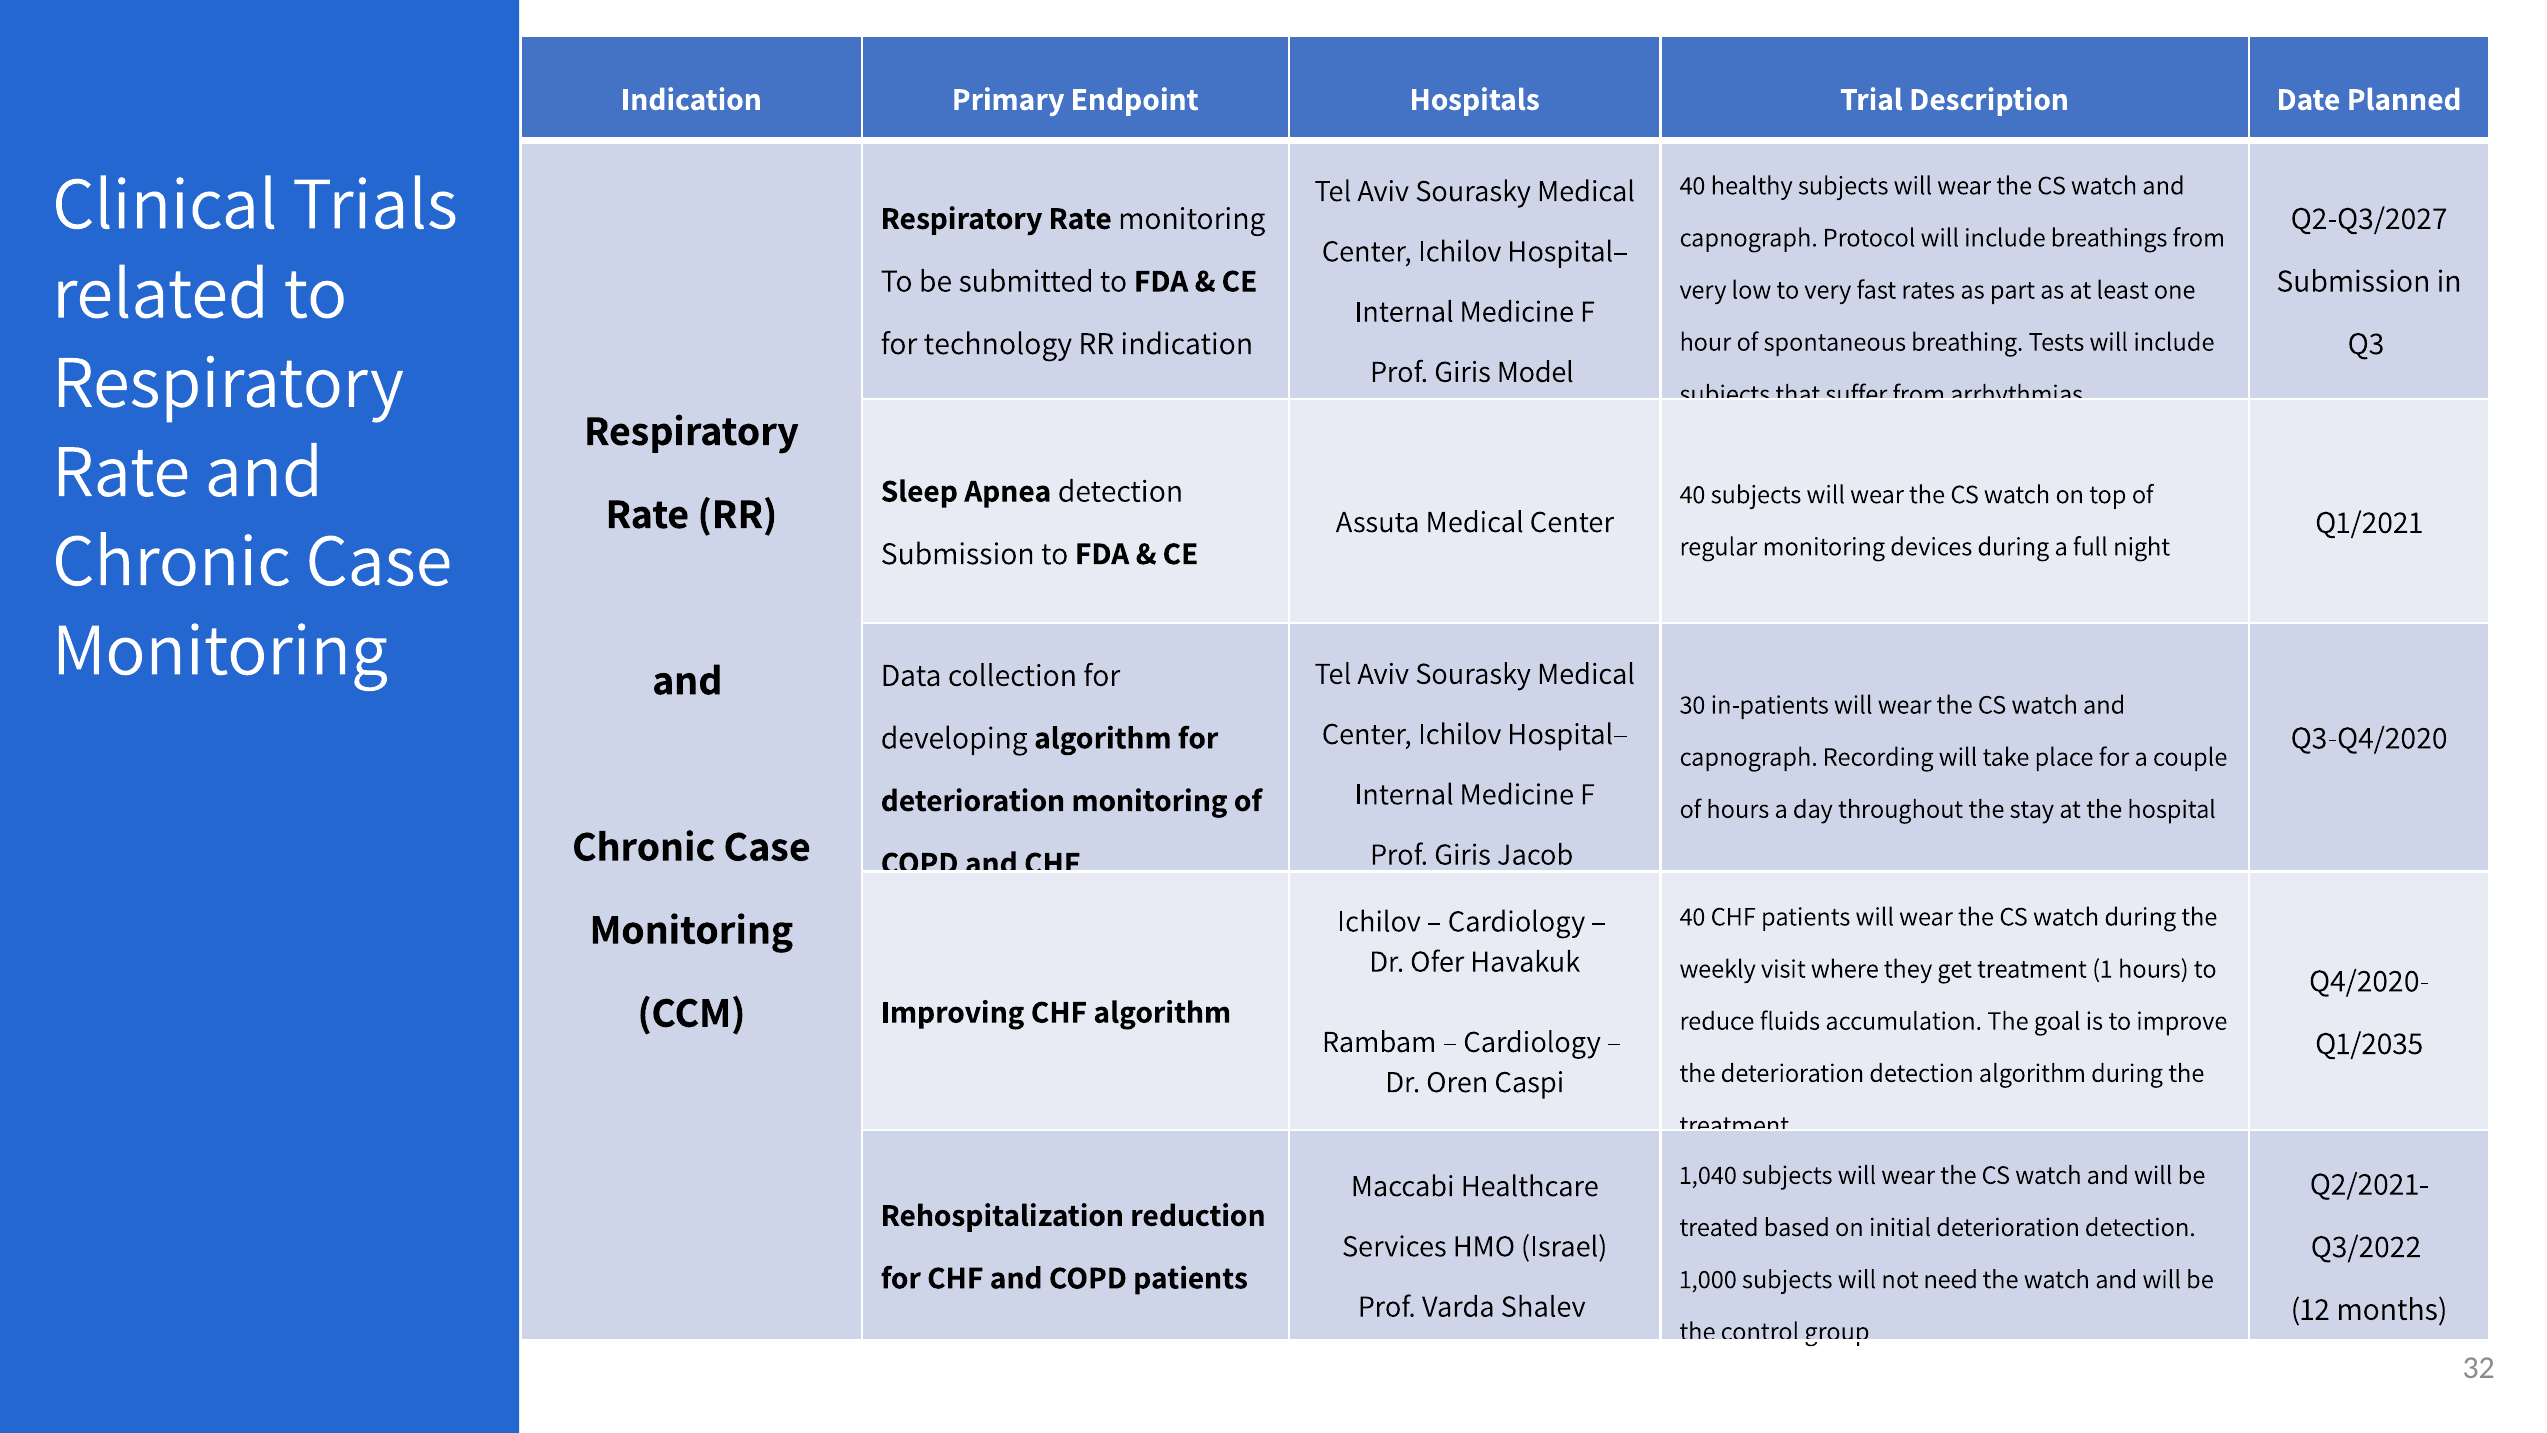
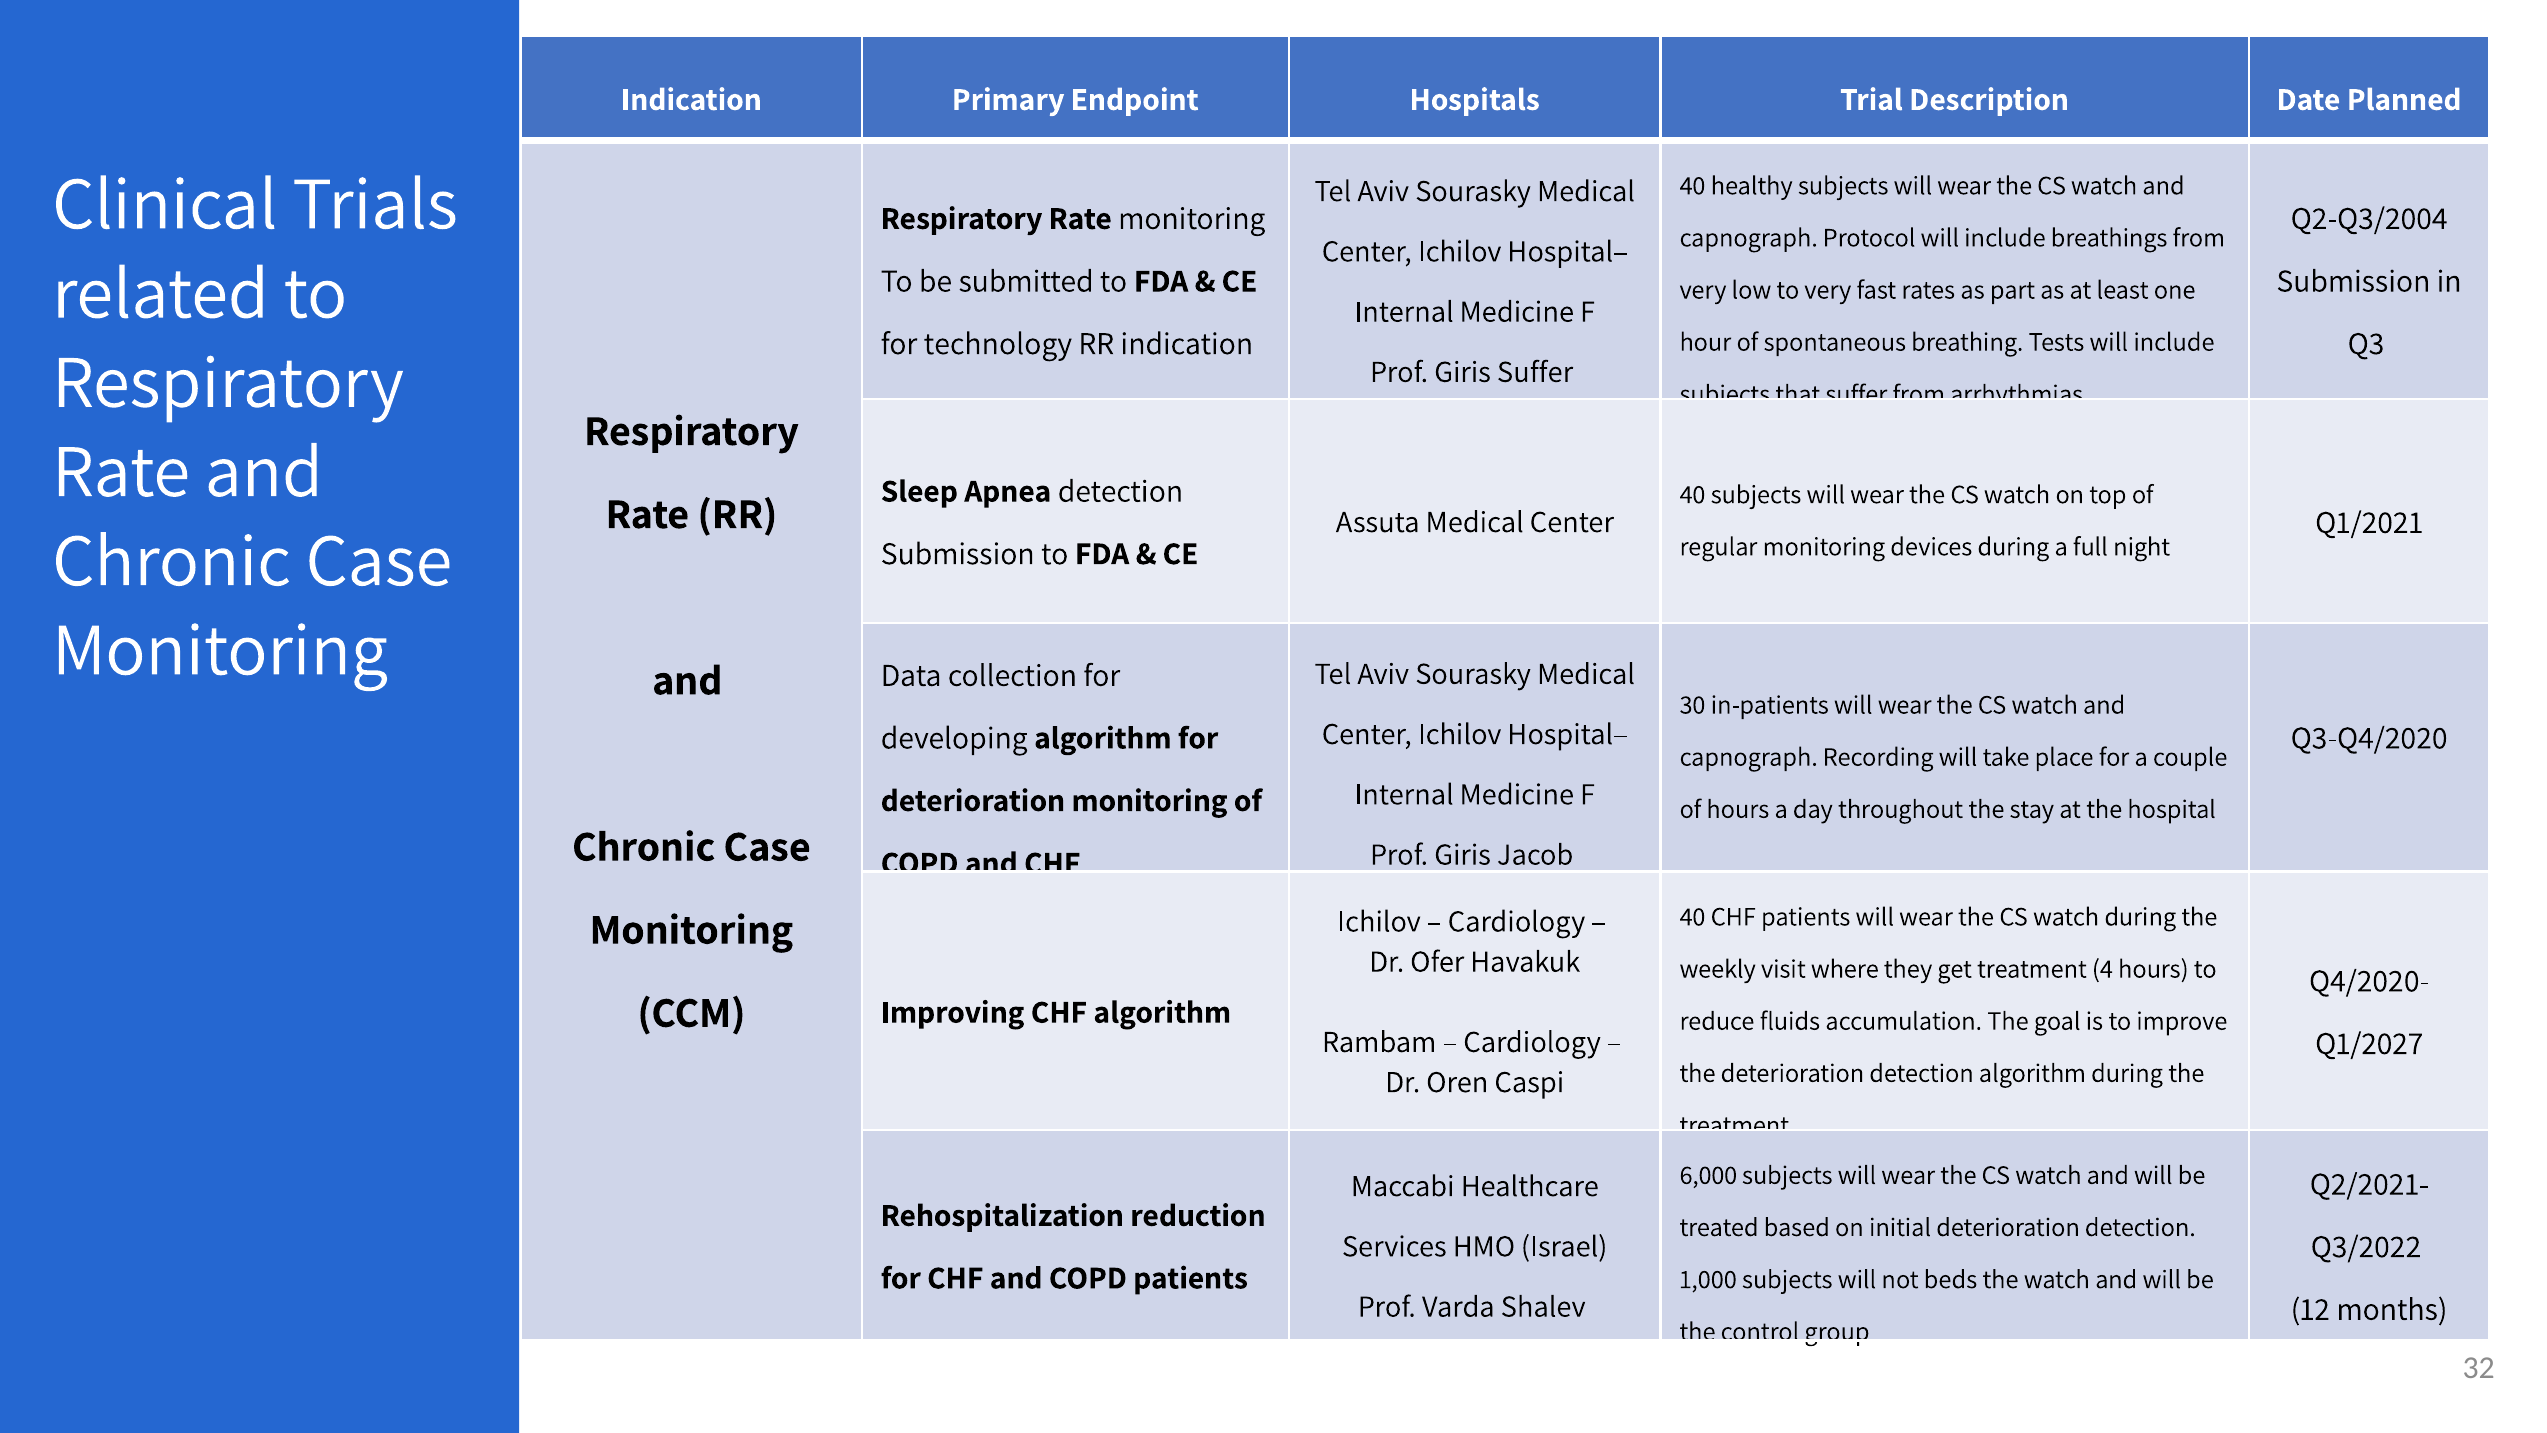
Q2-Q3/2027: Q2-Q3/2027 -> Q2-Q3/2004 (2369, 218)
Giris Model: Model -> Suffer (1535, 372)
1: 1 -> 4 (2102, 969)
Q1/2035: Q1/2035 -> Q1/2027 (2369, 1043)
1,040: 1,040 -> 6,000 (1708, 1175)
need: need -> beds (1950, 1279)
